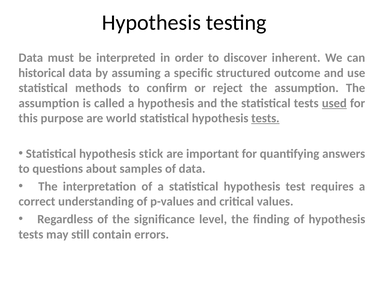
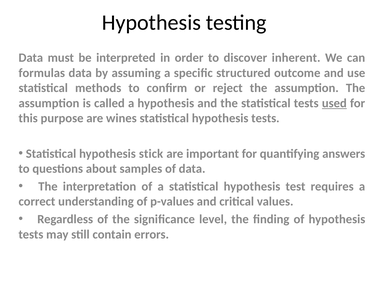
historical: historical -> formulas (42, 73)
world: world -> wines (121, 118)
tests underline: present -> none (265, 118)
